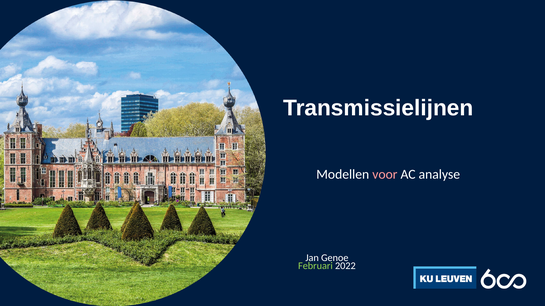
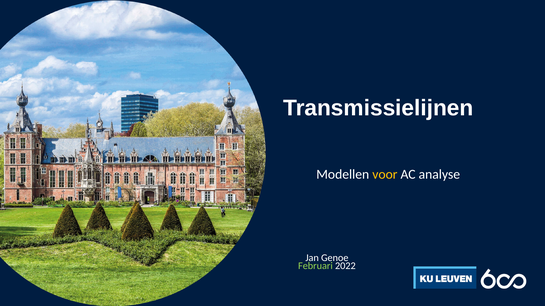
voor colour: pink -> yellow (385, 175)
